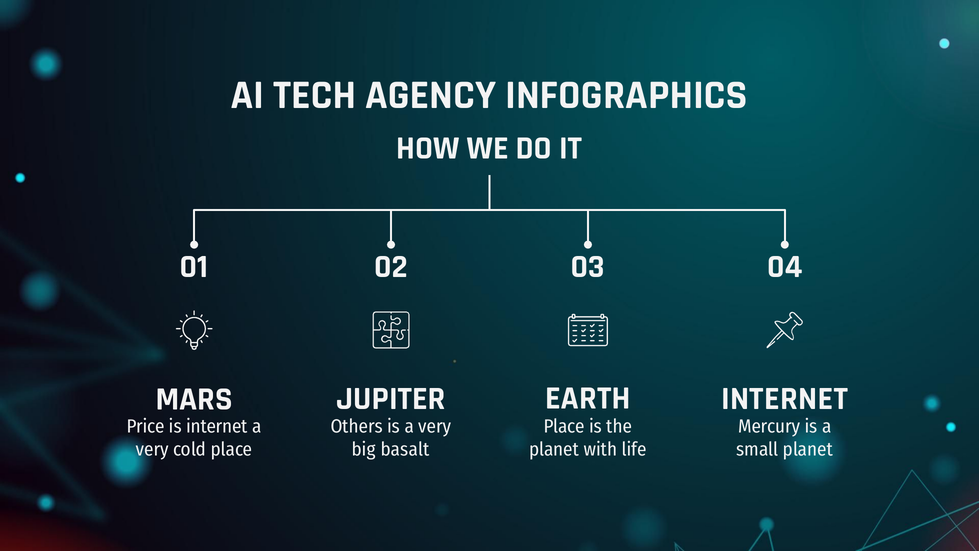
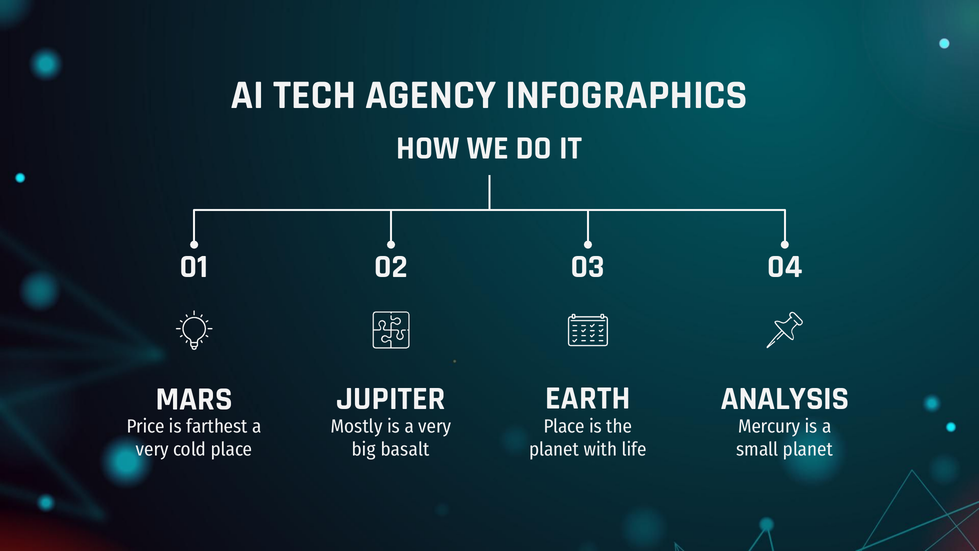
INTERNET: INTERNET -> ANALYSIS (785, 398)
is internet: internet -> farthest (217, 426)
Others: Others -> Mostly (357, 426)
